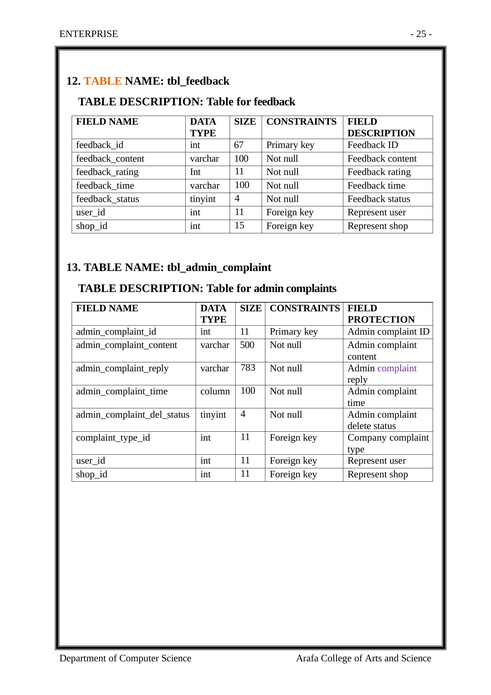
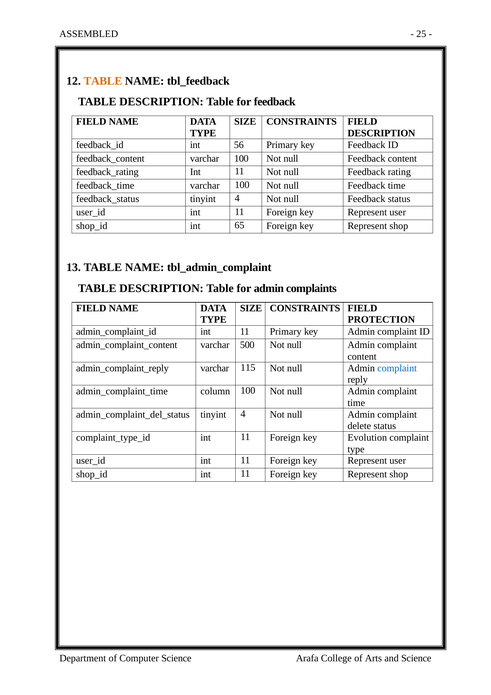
ENTERPRISE: ENTERPRISE -> ASSEMBLED (89, 34)
67: 67 -> 56 (239, 145)
15: 15 -> 65 (239, 225)
783: 783 -> 115 (248, 367)
complaint colour: purple -> blue (397, 368)
Company: Company -> Evolution (367, 437)
